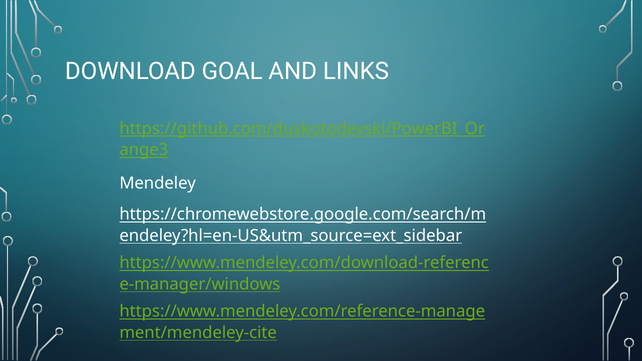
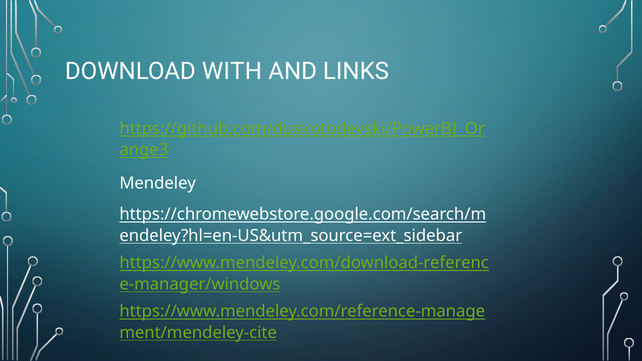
GOAL: GOAL -> WITH (232, 71)
